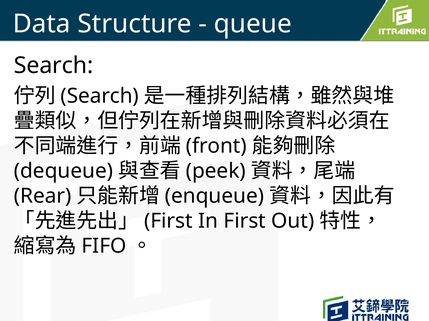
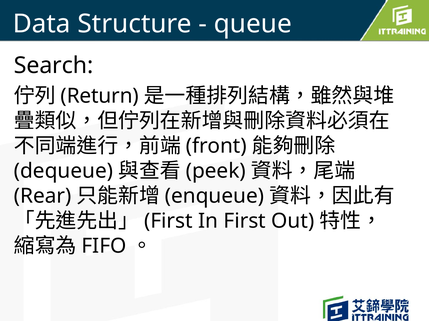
Search: Search -> Return (100, 96)
